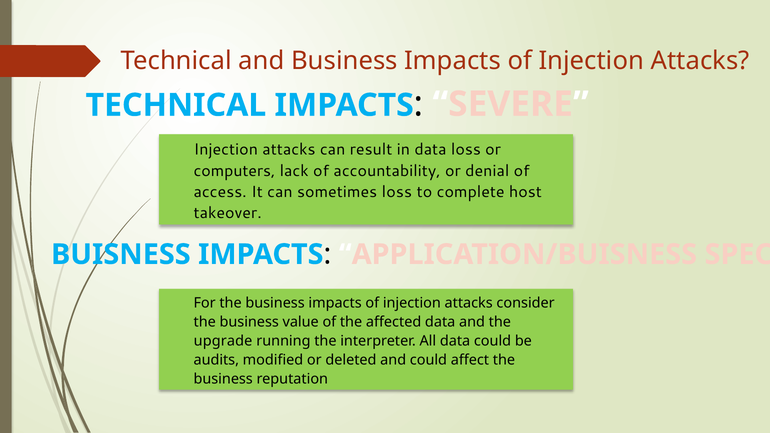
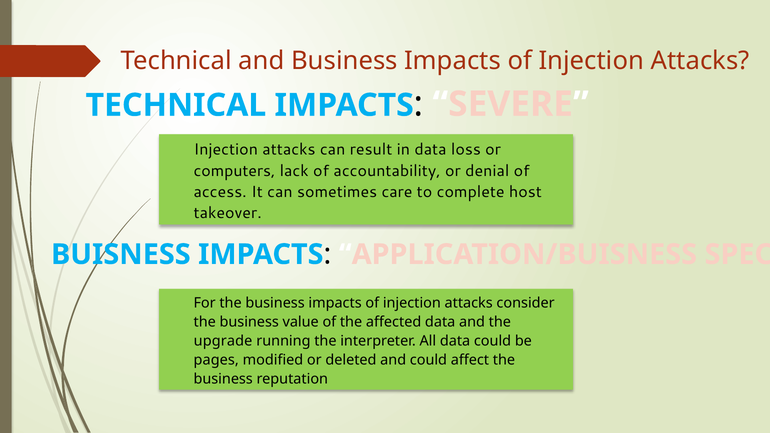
sometimes loss: loss -> care (397, 192)
audits: audits -> pages (216, 360)
